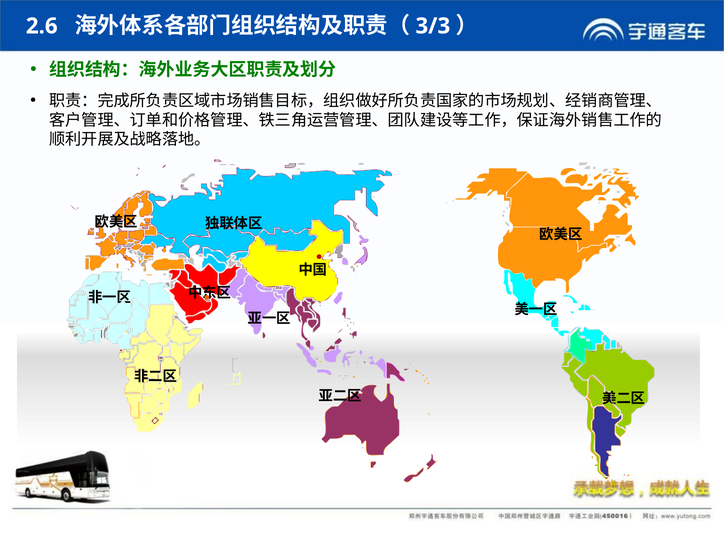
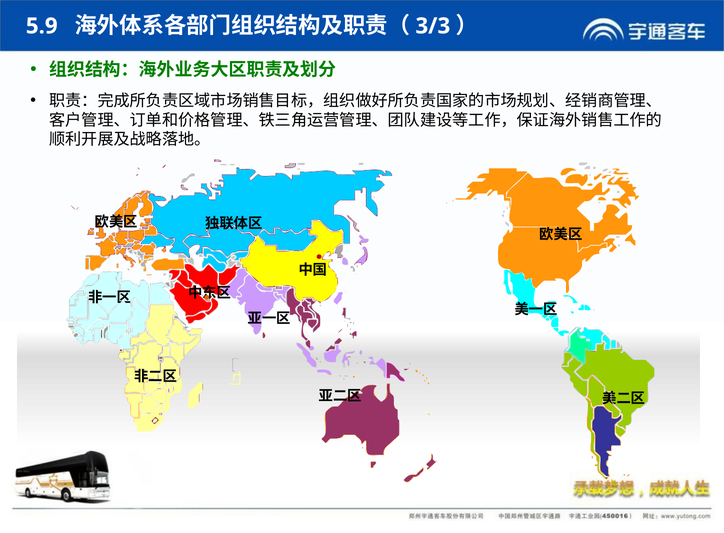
2.6: 2.6 -> 5.9 (42, 26)
